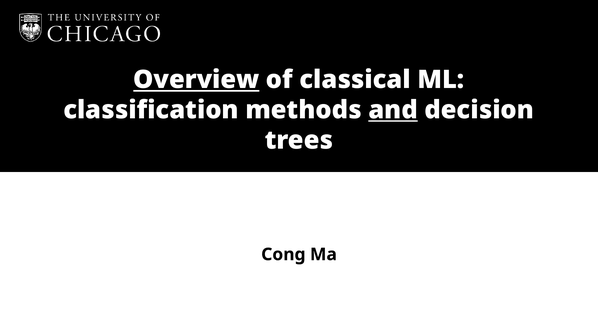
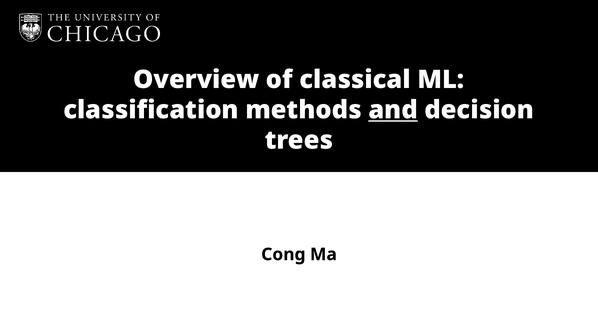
Overview underline: present -> none (196, 80)
